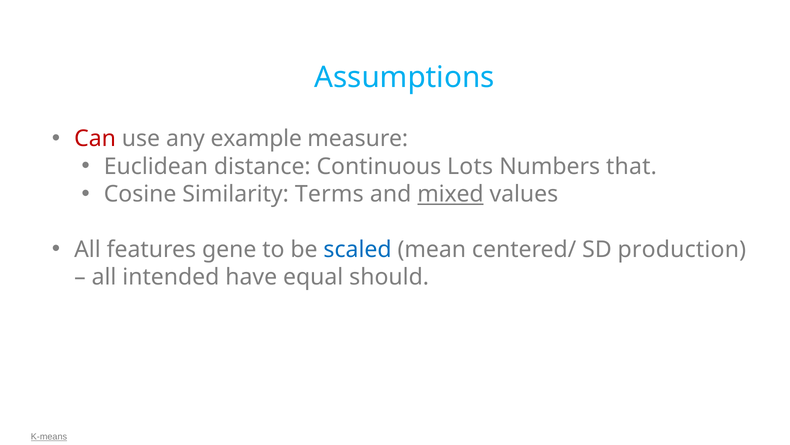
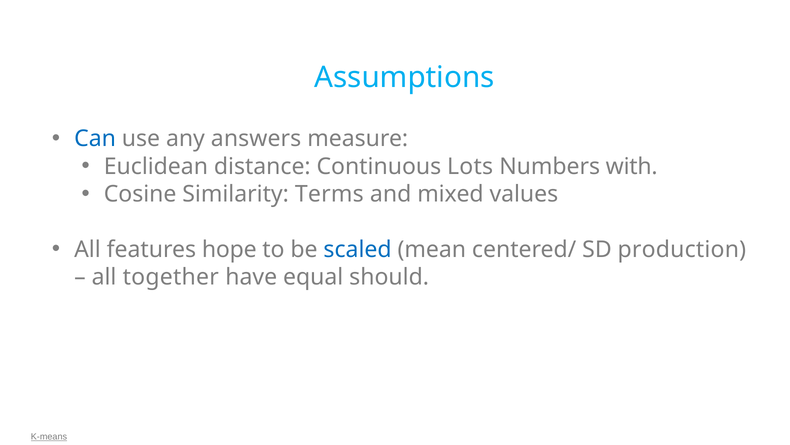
Can colour: red -> blue (95, 139)
example: example -> answers (256, 139)
that: that -> with (632, 166)
mixed underline: present -> none (450, 194)
gene: gene -> hope (229, 249)
intended: intended -> together (171, 277)
